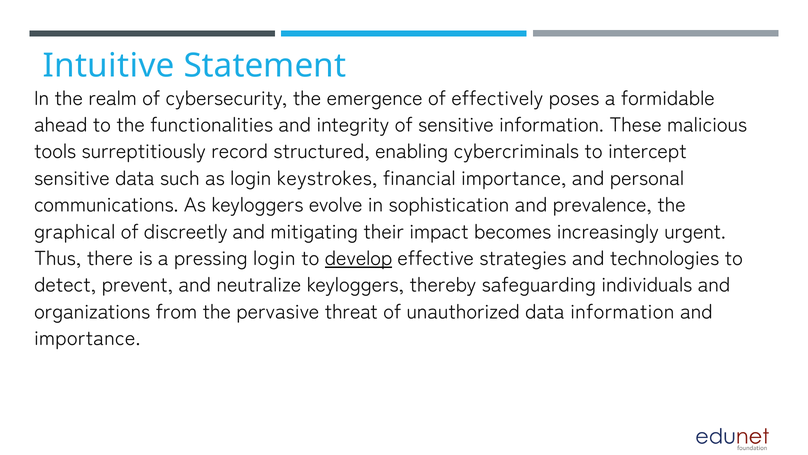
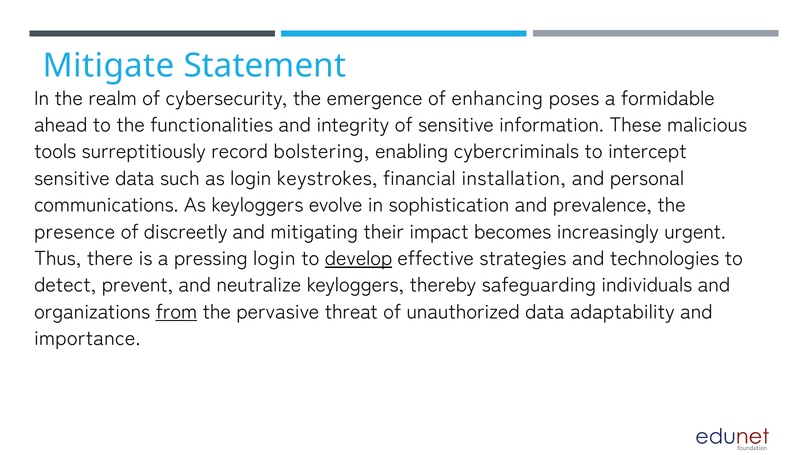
Intuitive: Intuitive -> Mitigate (109, 66)
effectively: effectively -> enhancing (497, 98)
structured: structured -> bolstering (321, 152)
financial importance: importance -> installation (514, 178)
graphical: graphical -> presence (75, 232)
from underline: none -> present (176, 312)
data information: information -> adaptability (622, 312)
